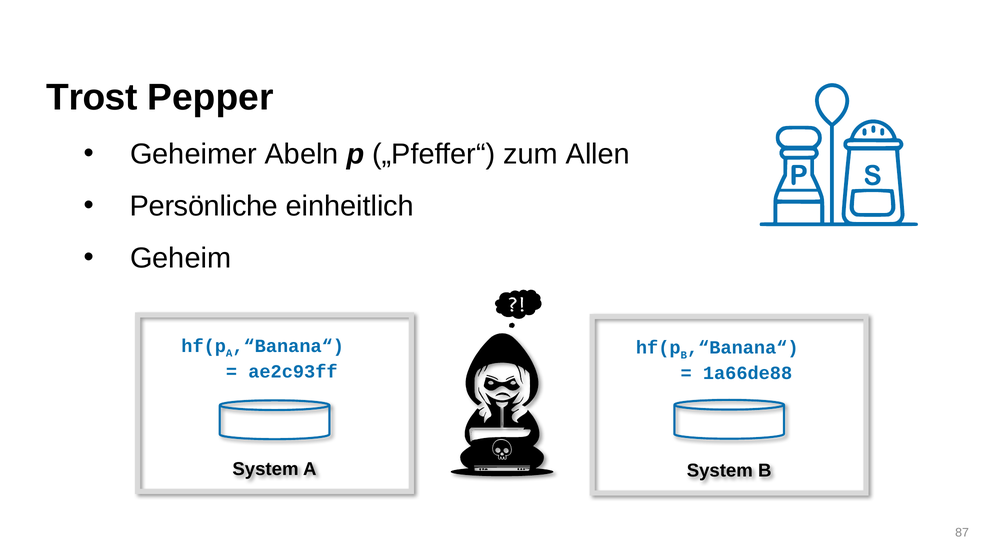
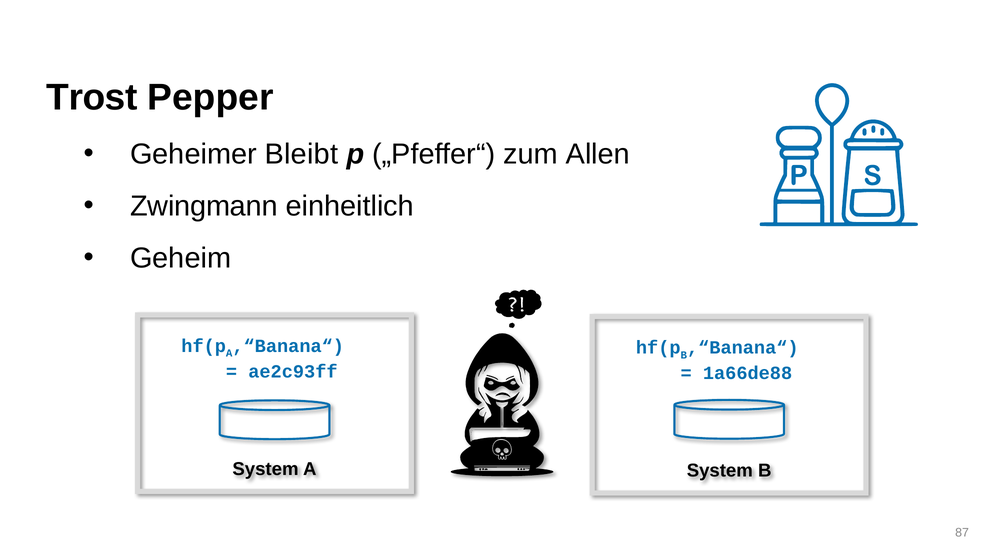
Abeln: Abeln -> Bleibt (301, 154)
Persönliche: Persönliche -> Zwingmann (204, 206)
